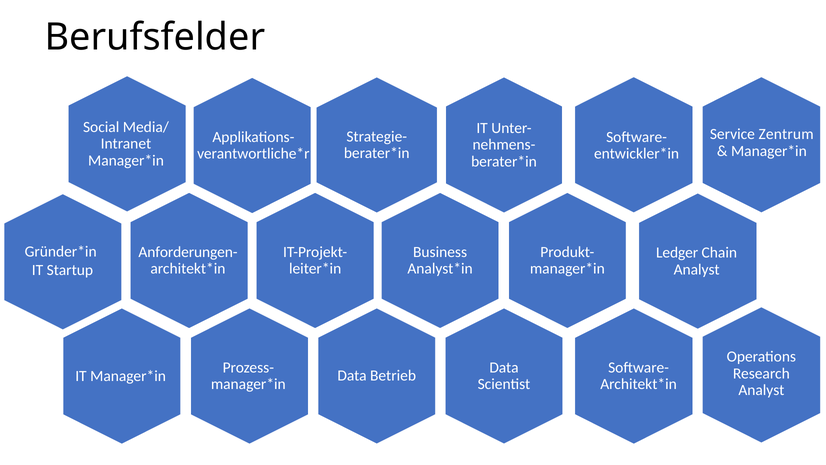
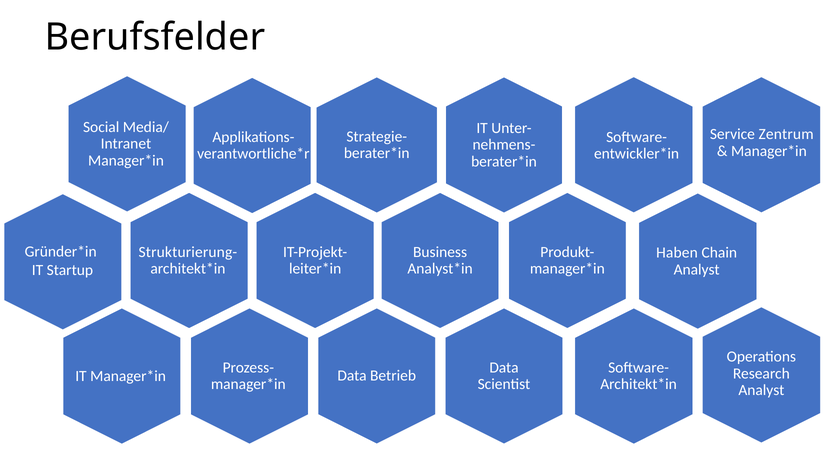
Anforderungen-: Anforderungen- -> Strukturierung- (188, 252)
Ledger: Ledger -> Haben (677, 252)
